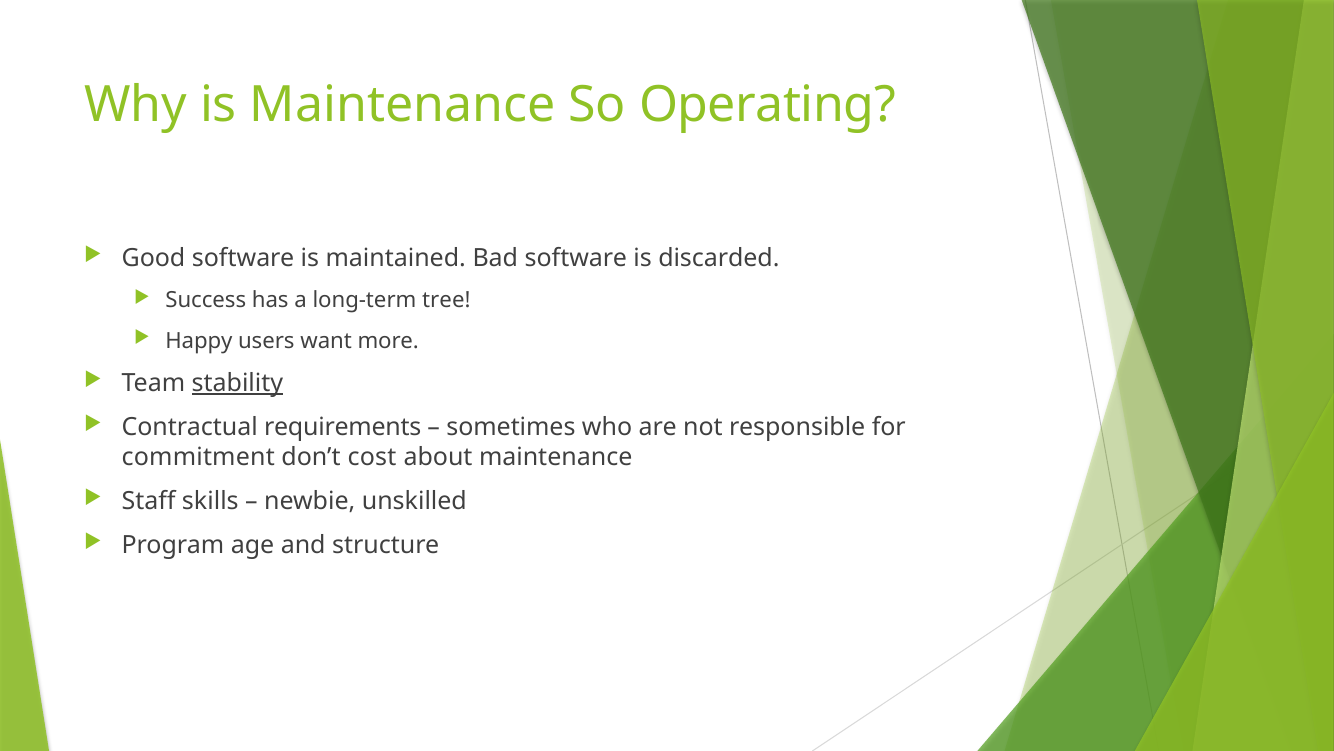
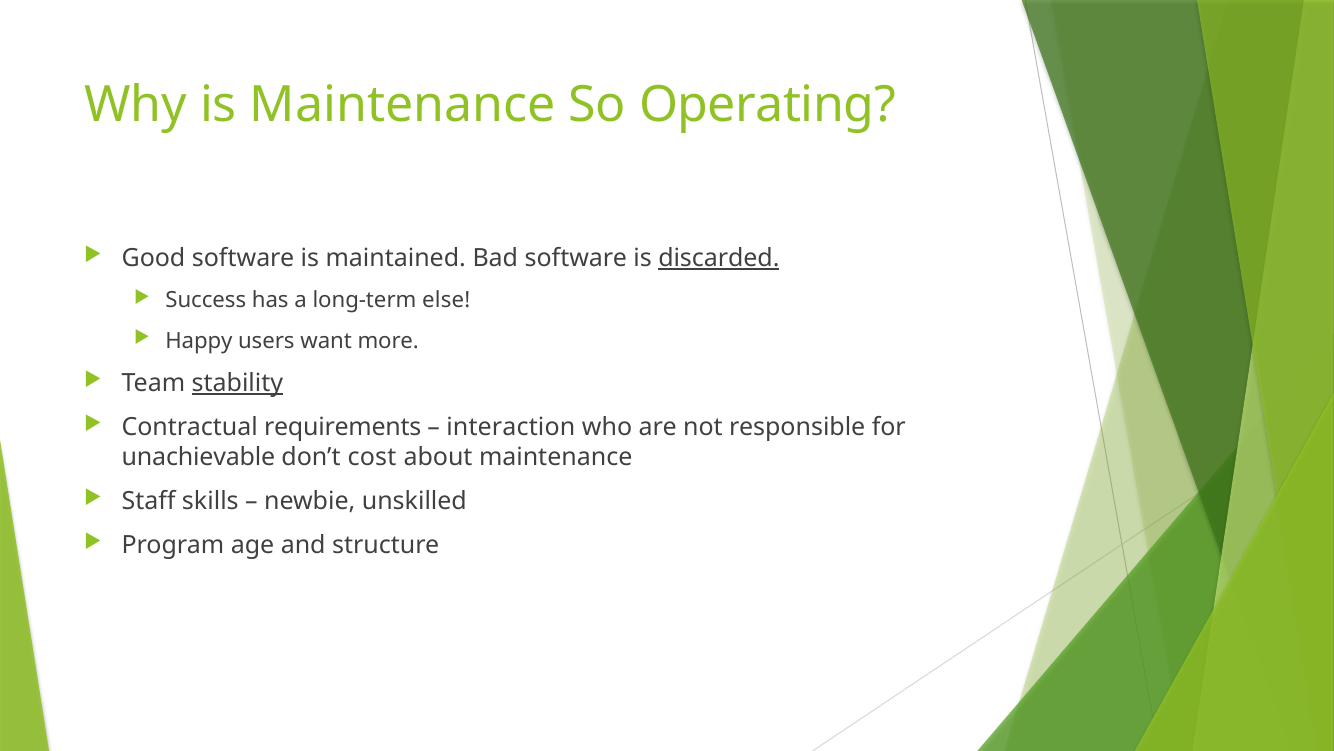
discarded underline: none -> present (719, 258)
tree: tree -> else (446, 300)
sometimes: sometimes -> interaction (511, 427)
commitment: commitment -> unachievable (198, 457)
